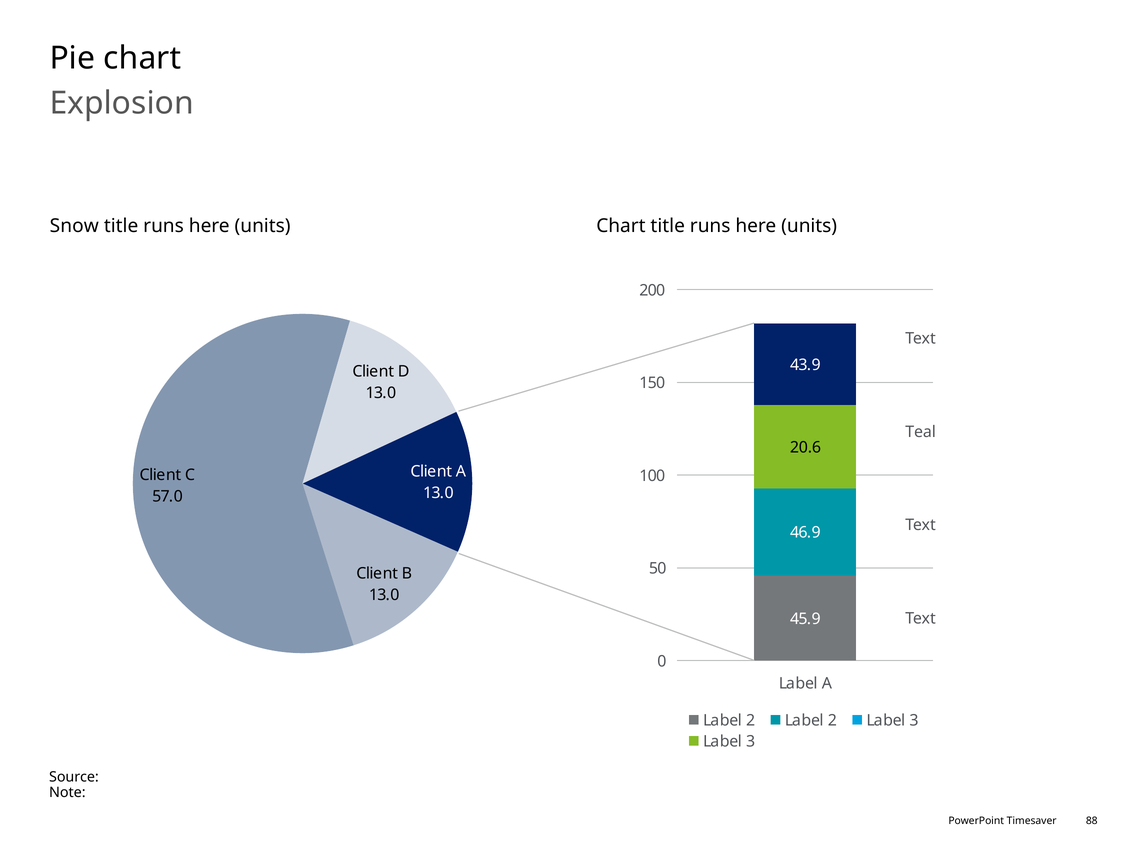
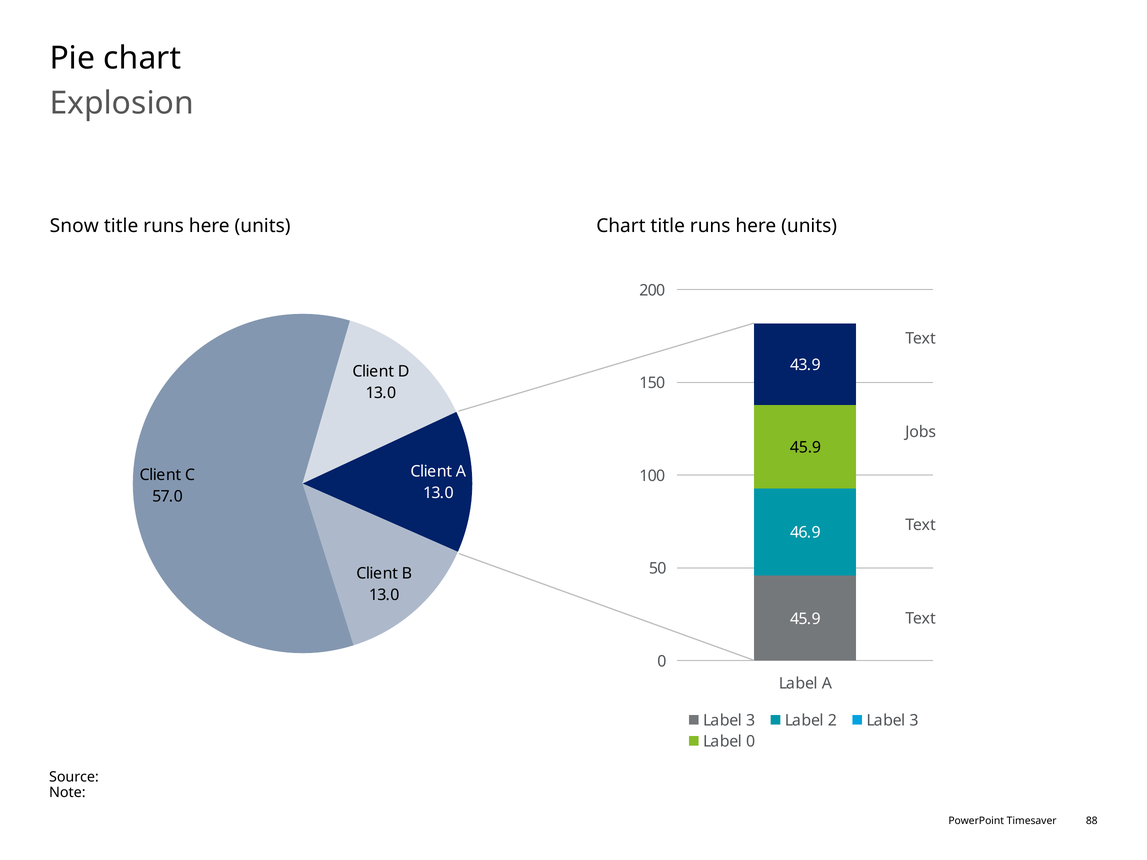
Teal: Teal -> Jobs (921, 432)
20.6: 20.6 -> 45.9 (805, 448)
2: 2 -> 3 (751, 721)
3: 3 -> 0 (751, 742)
